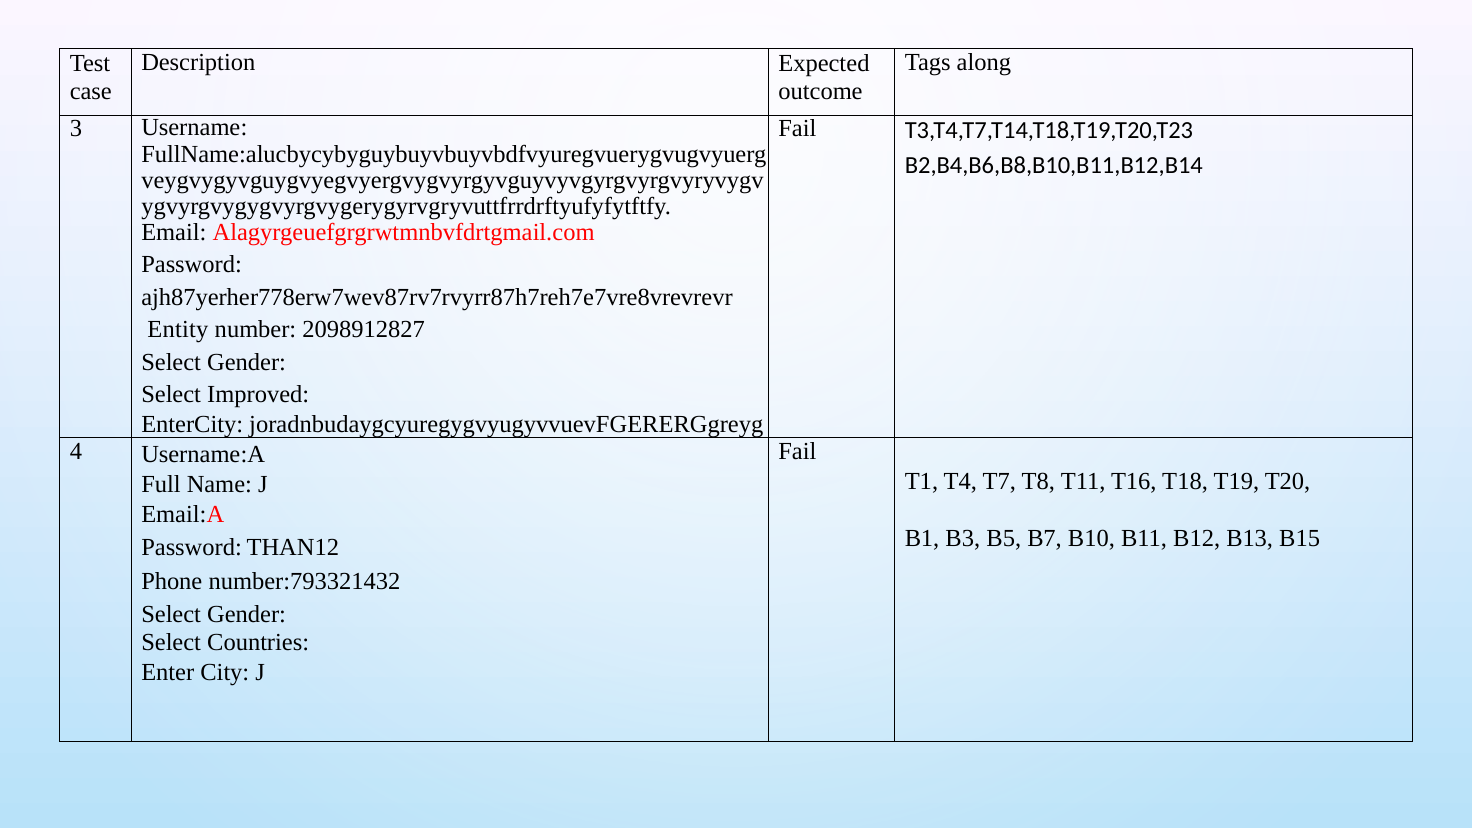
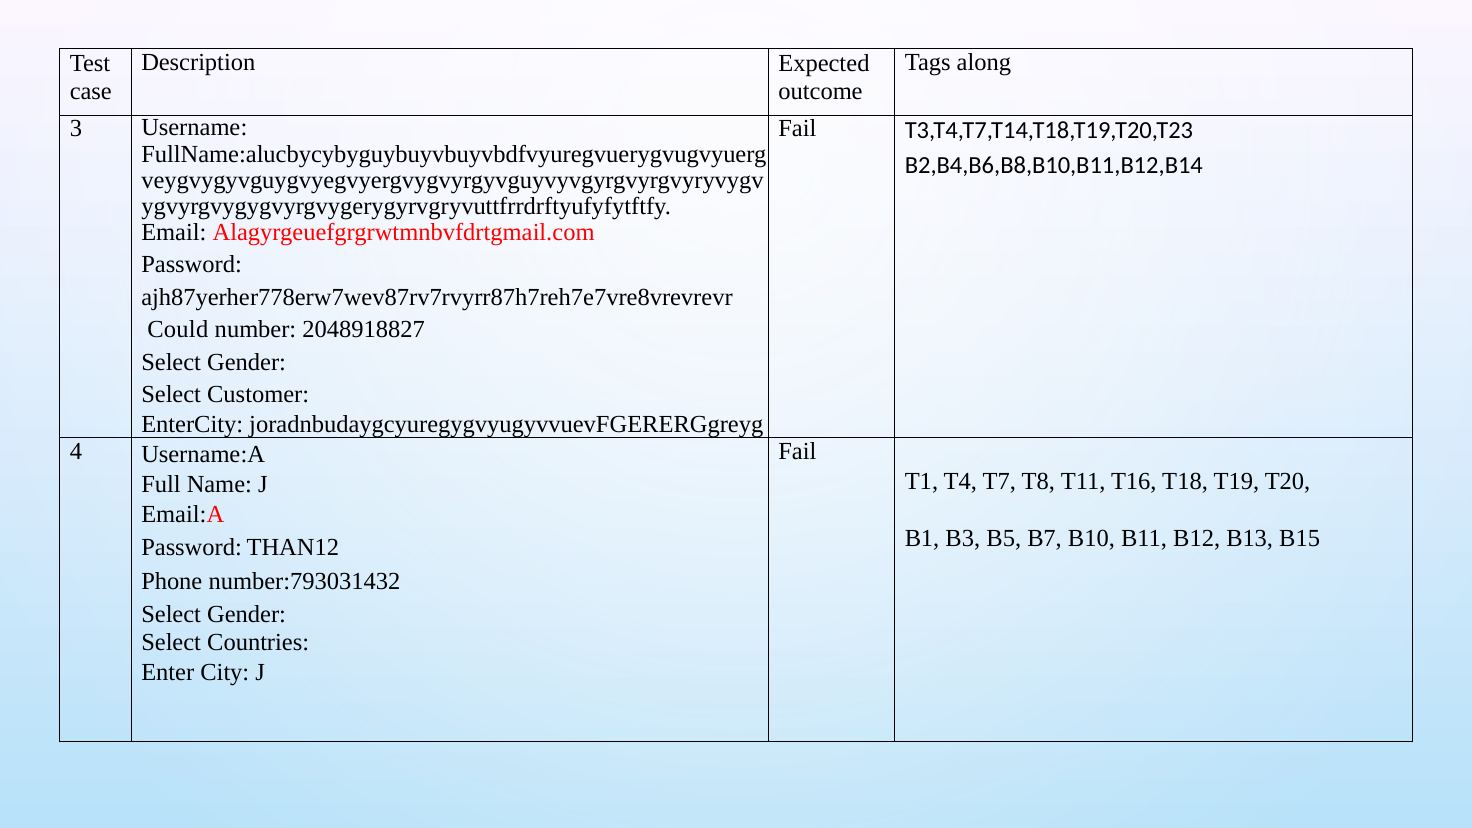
Entity: Entity -> Could (178, 329)
2098912827: 2098912827 -> 2048918827 (364, 329)
Improved: Improved -> Customer (258, 394)
number:793321432: number:793321432 -> number:793031432 (304, 581)
